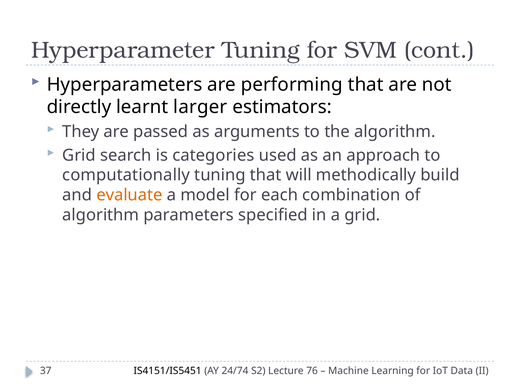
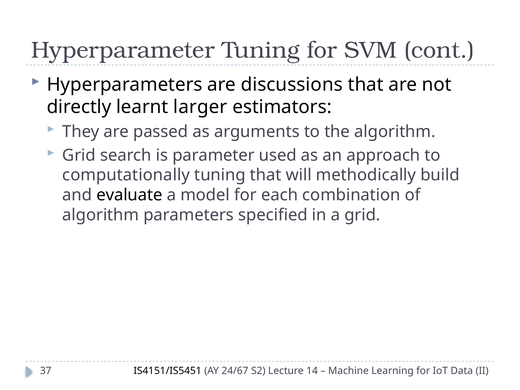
performing: performing -> discussions (292, 84)
categories: categories -> parameter (213, 155)
evaluate colour: orange -> black (129, 195)
24/74: 24/74 -> 24/67 (235, 371)
76: 76 -> 14 (312, 371)
